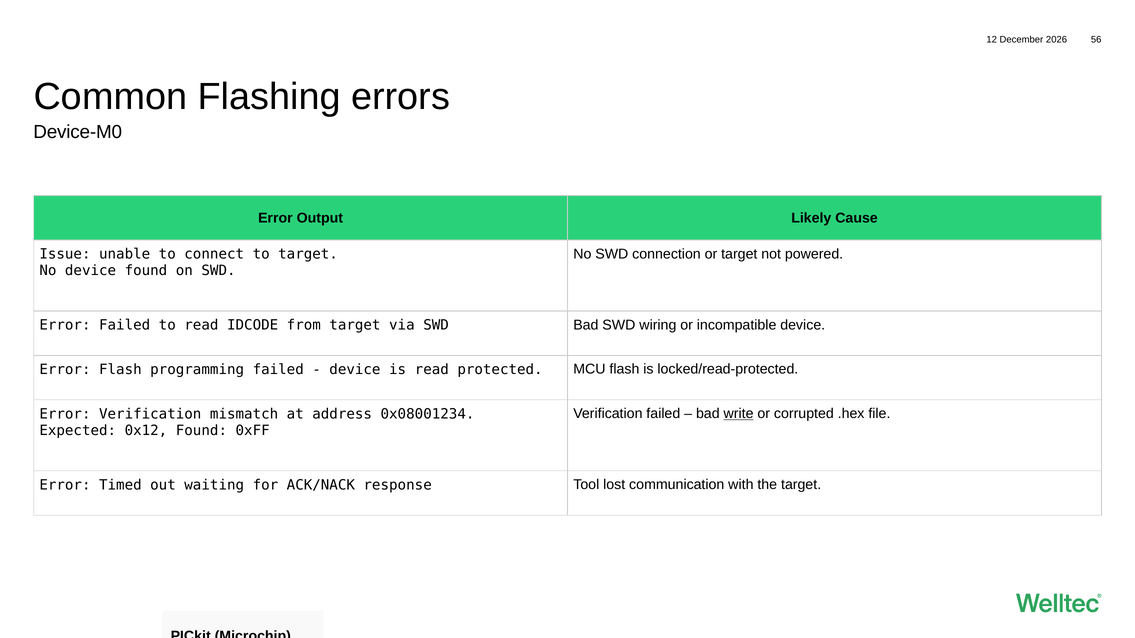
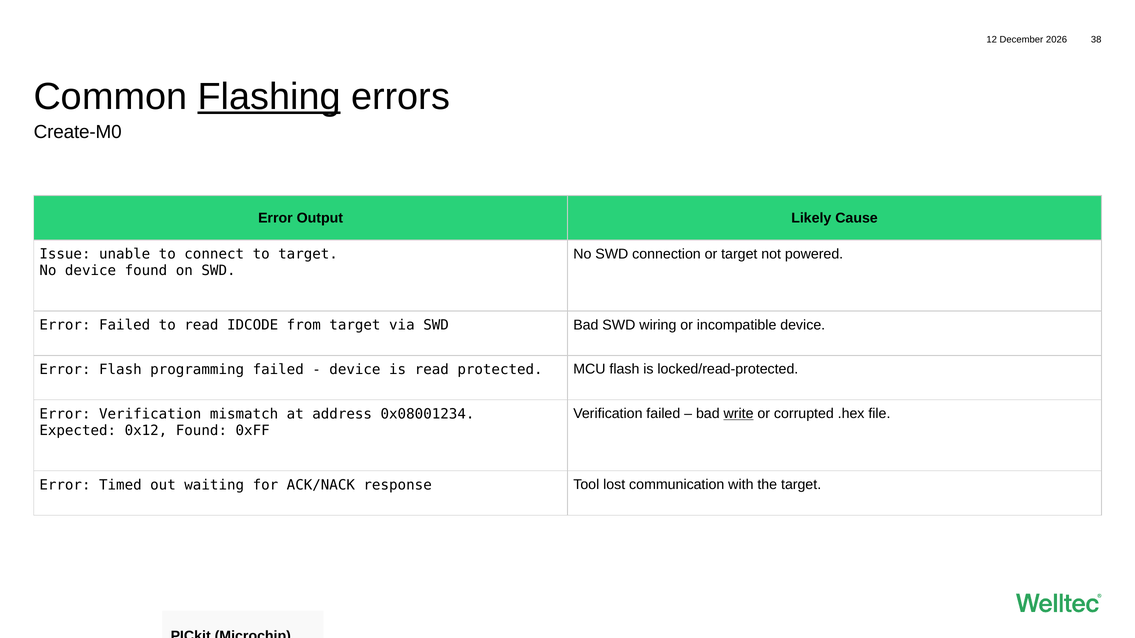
56: 56 -> 38 (1096, 40)
Flashing underline: none -> present (269, 97)
Device-M0: Device-M0 -> Create-M0 (78, 132)
